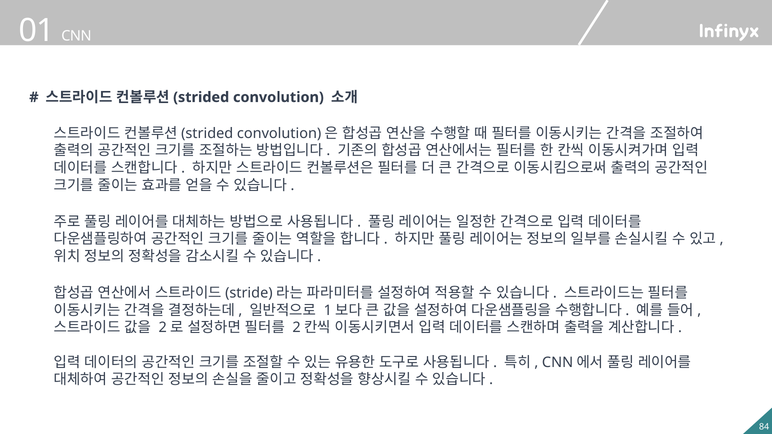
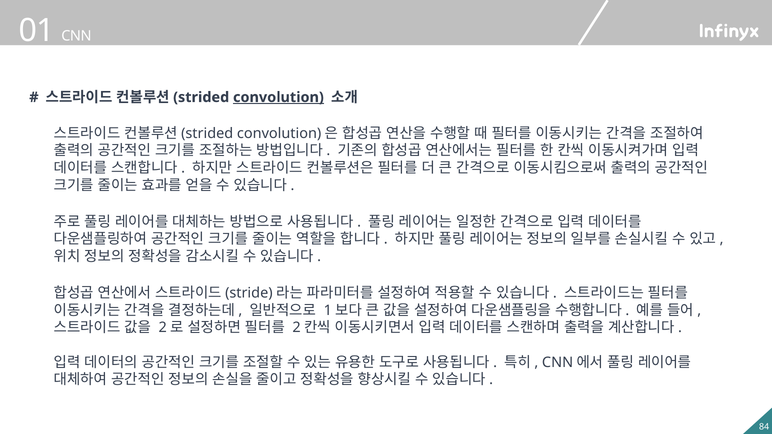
convolution underline: none -> present (278, 97)
